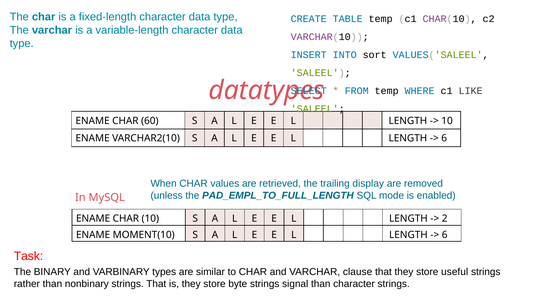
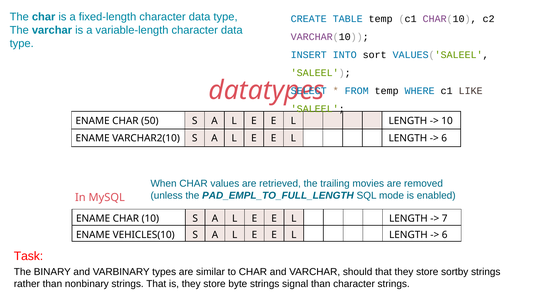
60: 60 -> 50 (150, 121)
display: display -> movies (368, 183)
2: 2 -> 7 (445, 218)
MOMENT(10: MOMENT(10 -> VEHICLES(10 (144, 235)
clause: clause -> should (358, 272)
useful: useful -> sortby (455, 272)
